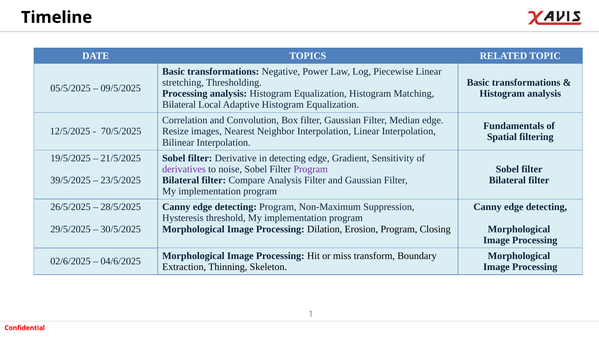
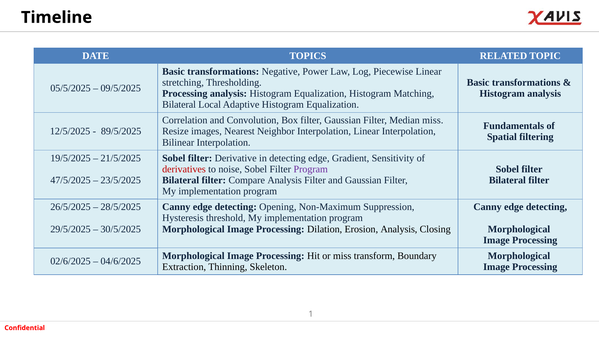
Median edge: edge -> miss (433, 120)
70/5/2025: 70/5/2025 -> 89/5/2025 (121, 131)
derivatives colour: purple -> red (184, 169)
39/5/2025: 39/5/2025 -> 47/5/2025 (71, 180)
detecting Program: Program -> Opening (278, 207)
Erosion Program: Program -> Analysis (399, 229)
